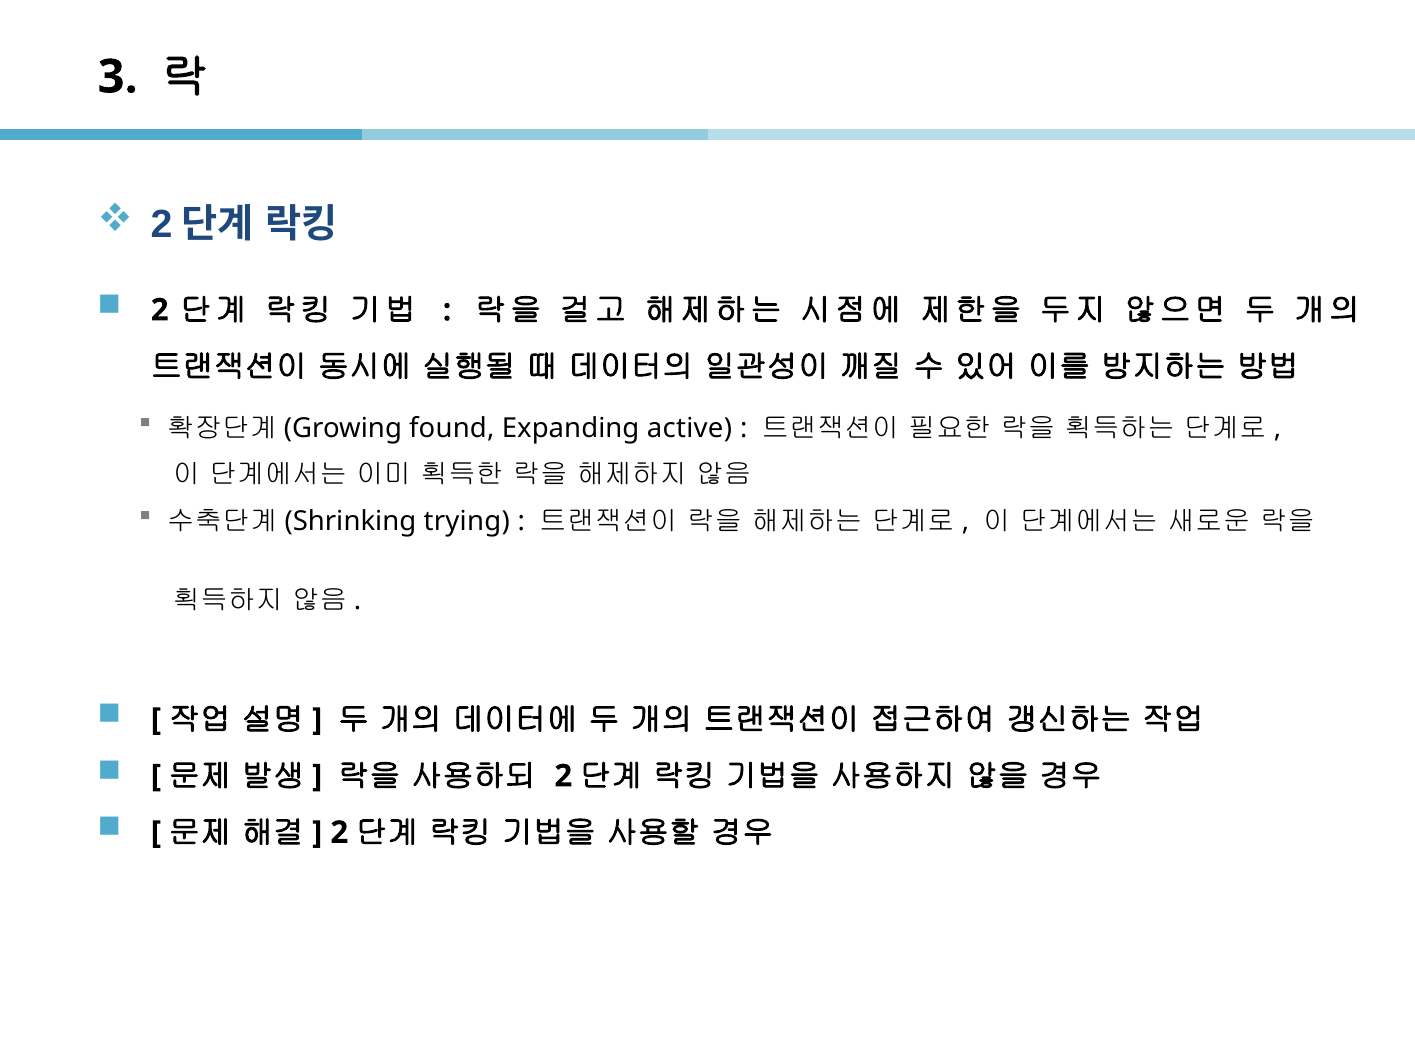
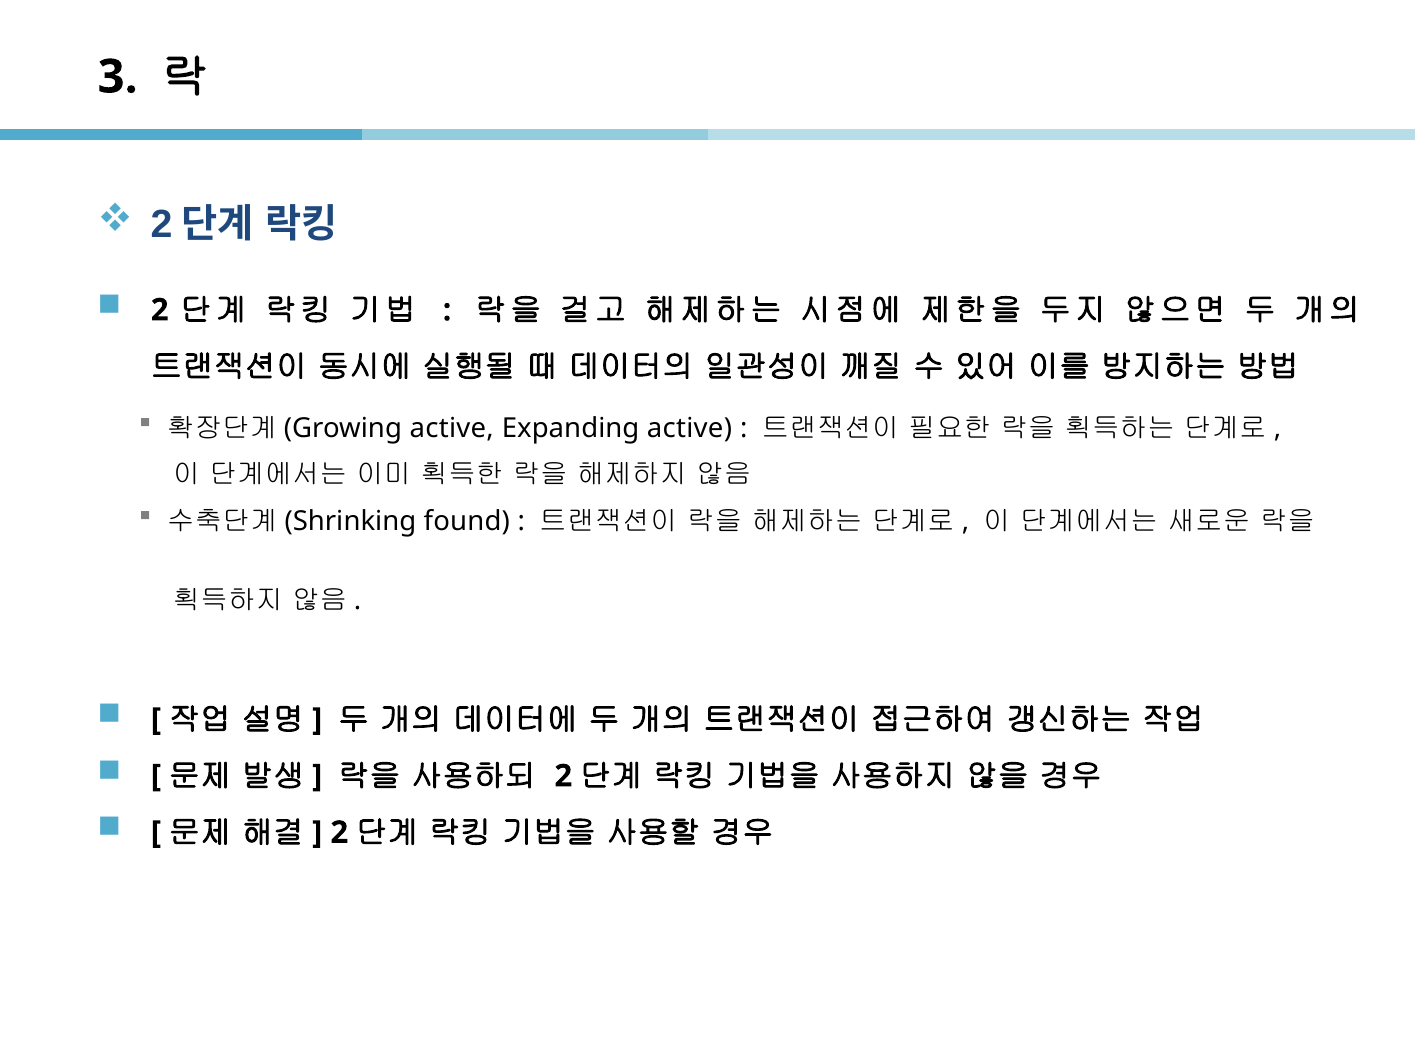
found: found -> active (452, 429)
trying: trying -> found (467, 521)
